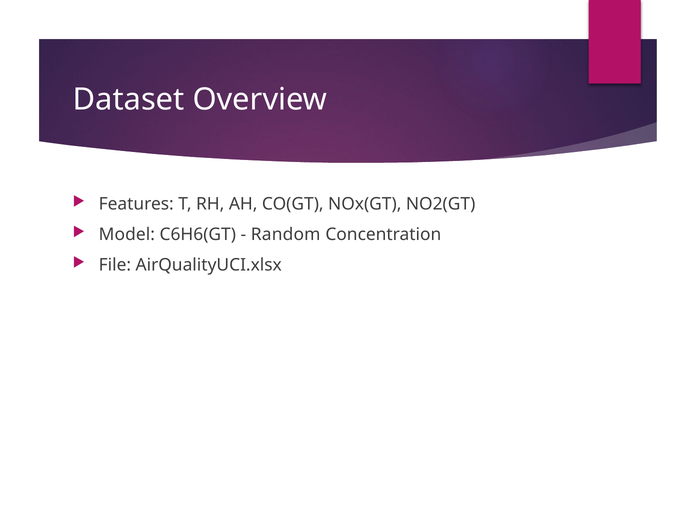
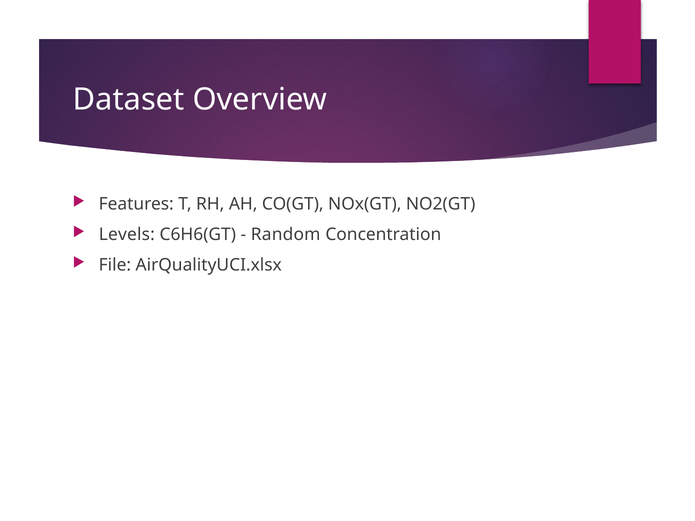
Model: Model -> Levels (127, 235)
